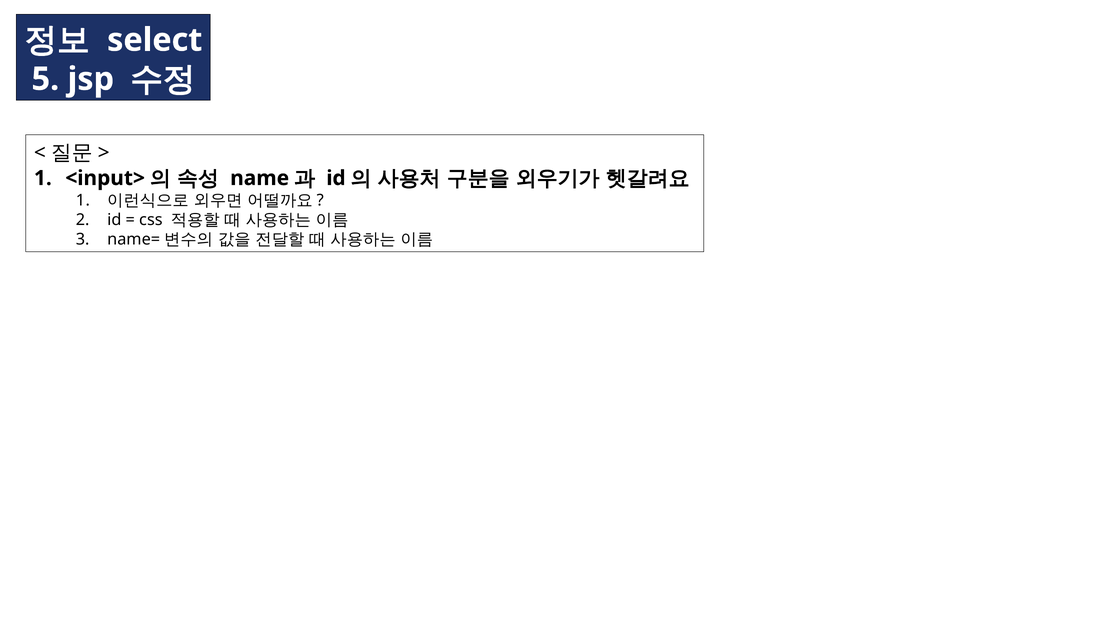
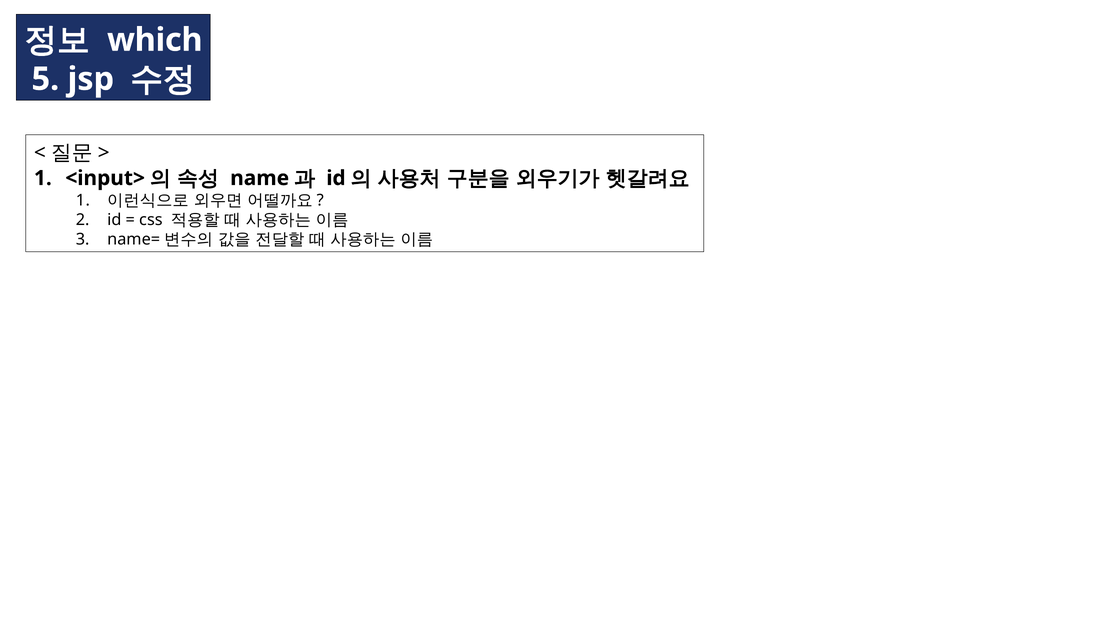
select: select -> which (155, 40)
